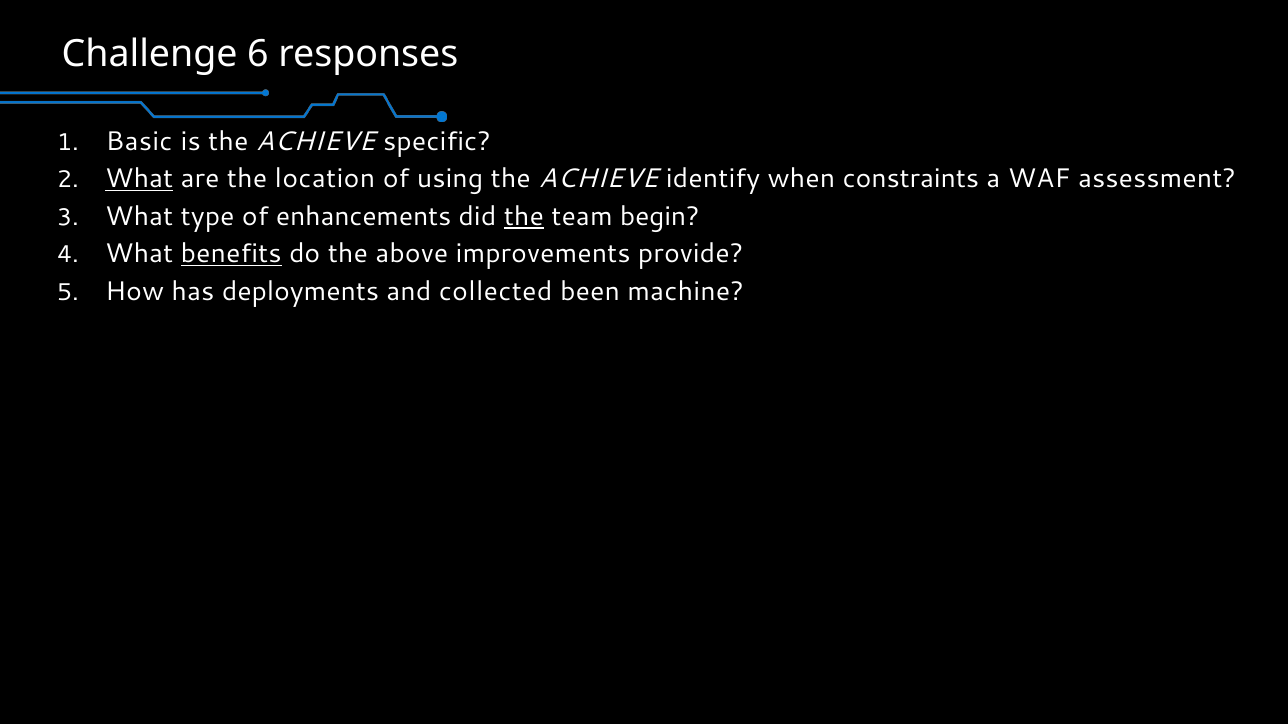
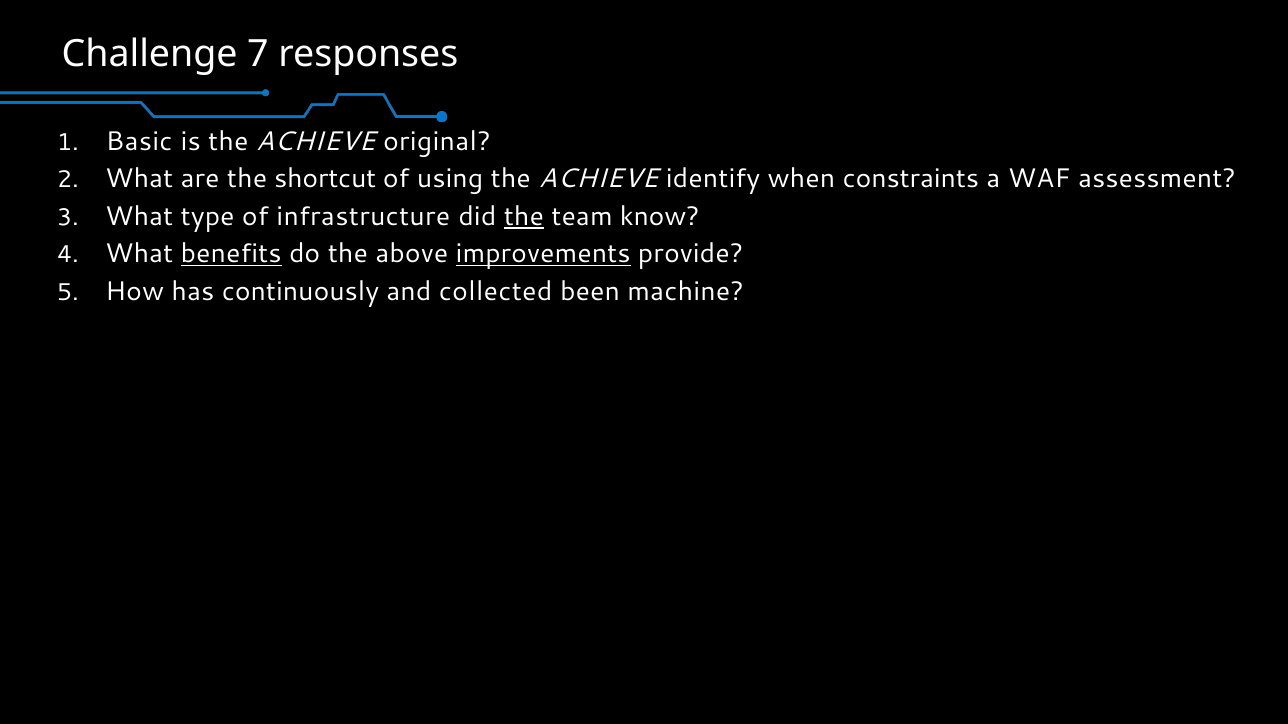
6: 6 -> 7 (258, 54)
specific: specific -> original (437, 141)
What underline: present -> none (139, 179)
location: location -> shortcut (325, 179)
enhancements: enhancements -> infrastructure (363, 217)
begin: begin -> know (660, 217)
improvements underline: none -> present (543, 254)
deployments: deployments -> continuously (300, 292)
